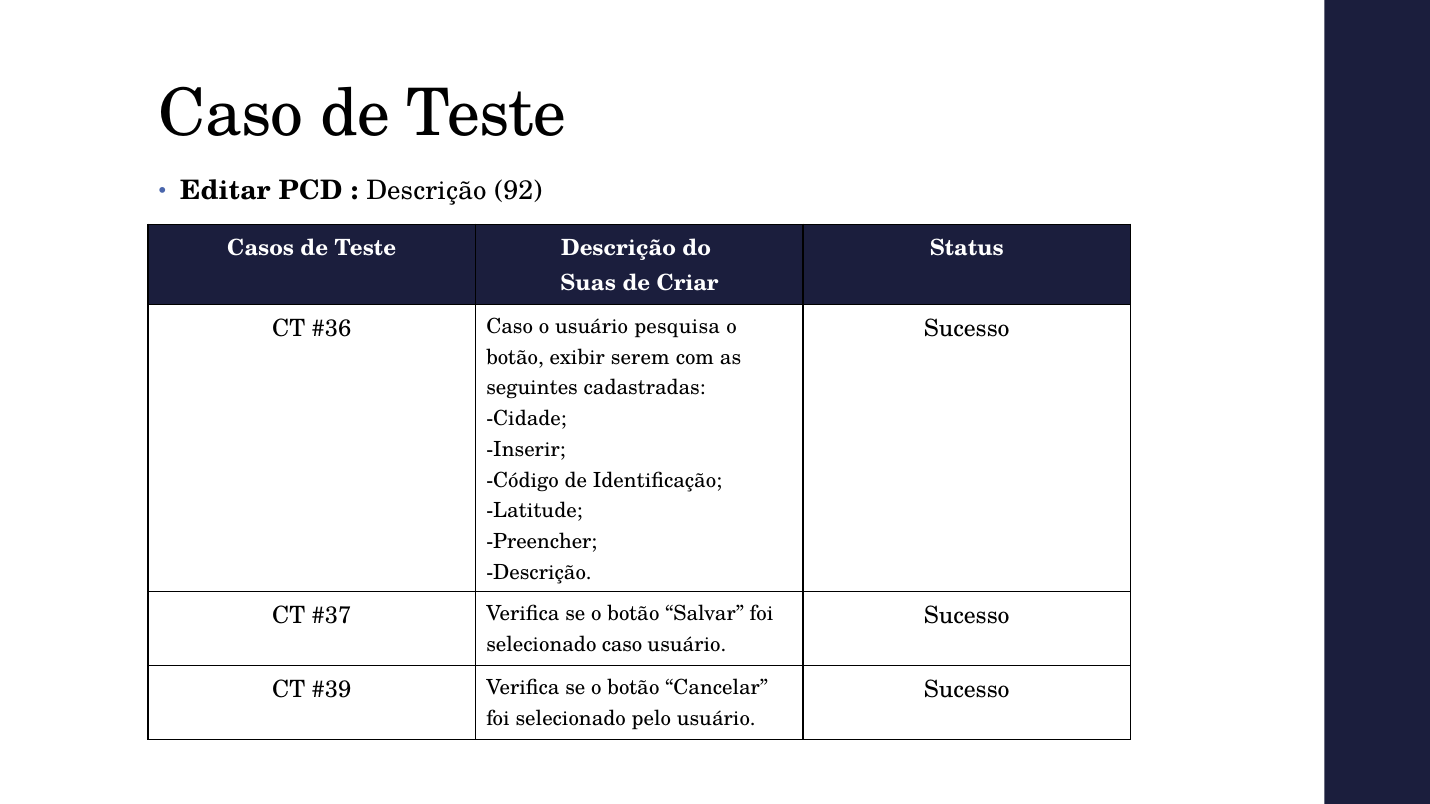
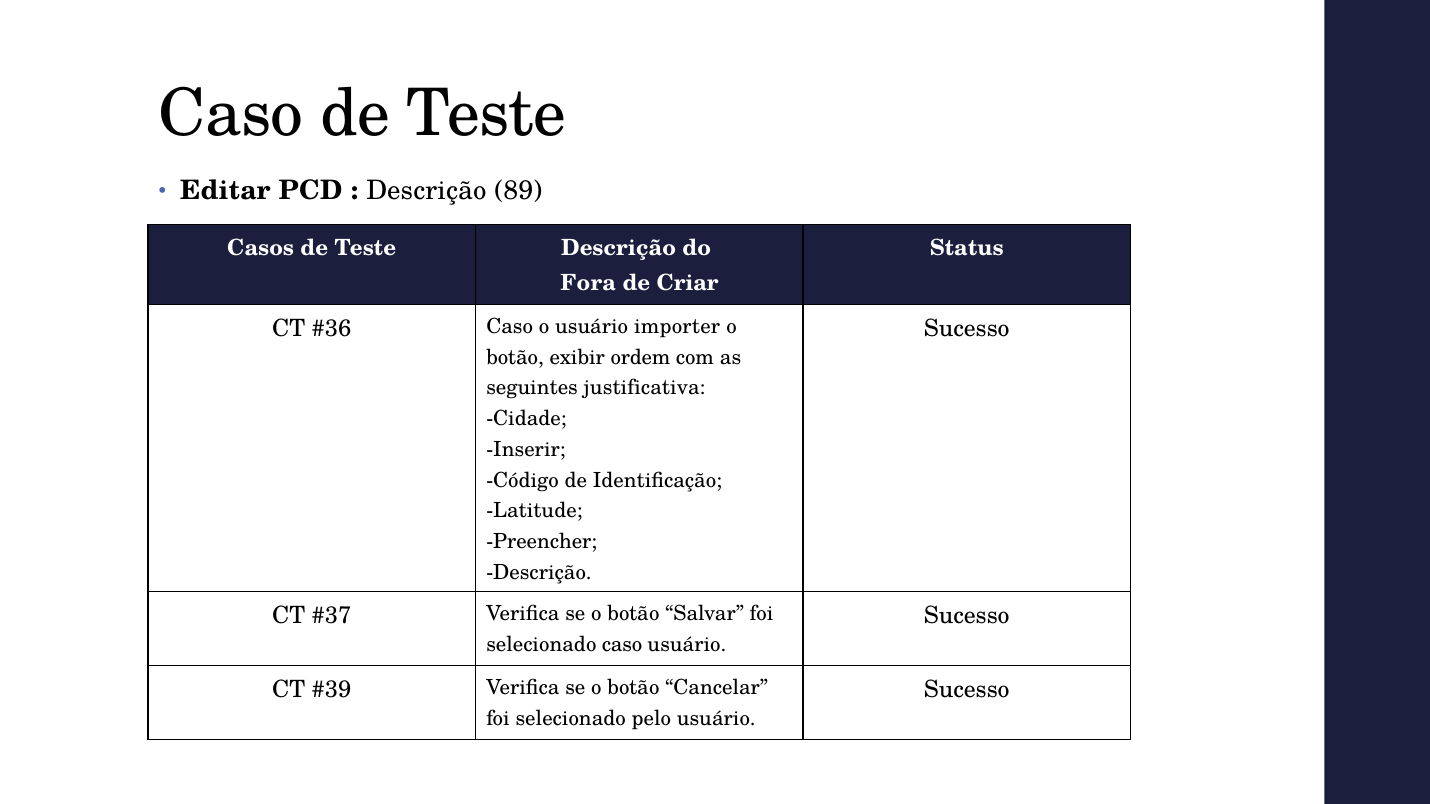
92: 92 -> 89 (518, 191)
Suas: Suas -> Fora (588, 283)
pesquisa: pesquisa -> importer (677, 327)
serem: serem -> ordem (640, 357)
cadastradas: cadastradas -> justificativa (645, 388)
